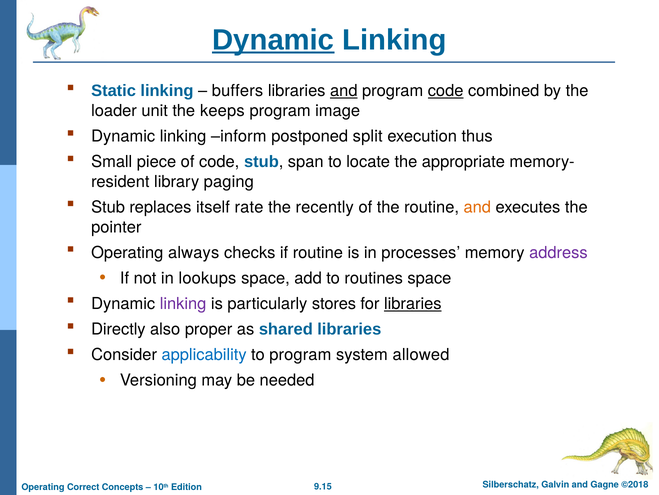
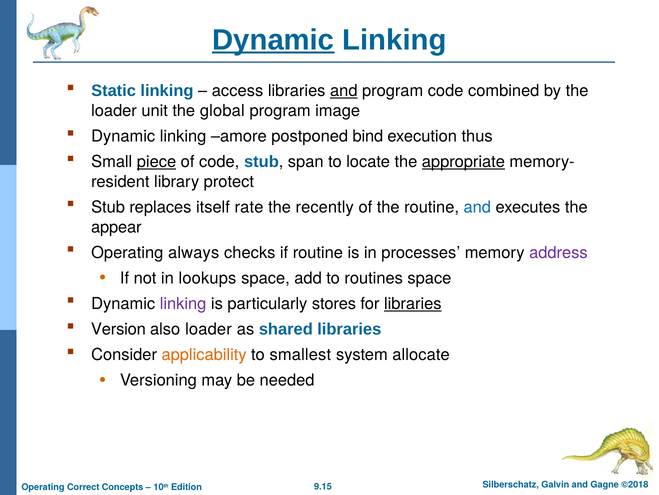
buffers: buffers -> access (238, 91)
code underline: present -> none (446, 91)
keeps: keeps -> global (222, 111)
inform: inform -> amore (239, 136)
split: split -> bind (368, 136)
piece underline: none -> present (156, 162)
appropriate underline: none -> present (463, 162)
paging: paging -> protect (229, 181)
and colour: orange -> blue (477, 207)
pointer: pointer -> appear (116, 227)
Directly: Directly -> Version (118, 329)
also proper: proper -> loader (208, 329)
applicability colour: blue -> orange (204, 354)
to program: program -> smallest (300, 354)
allowed: allowed -> allocate (421, 354)
